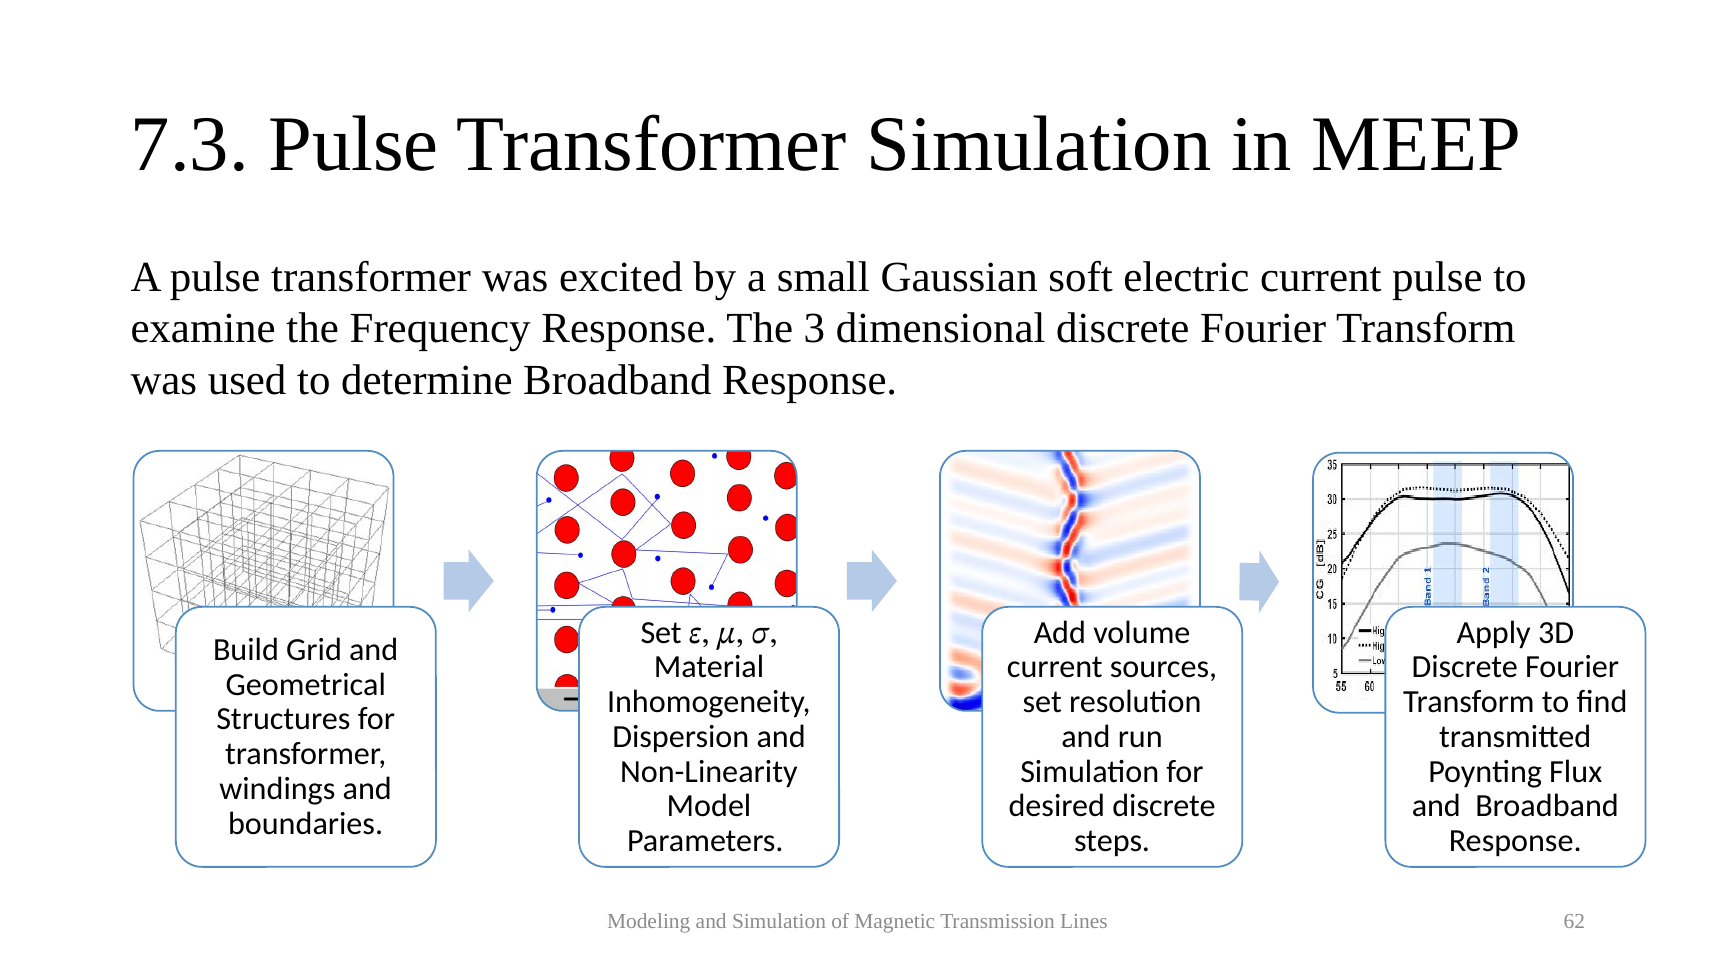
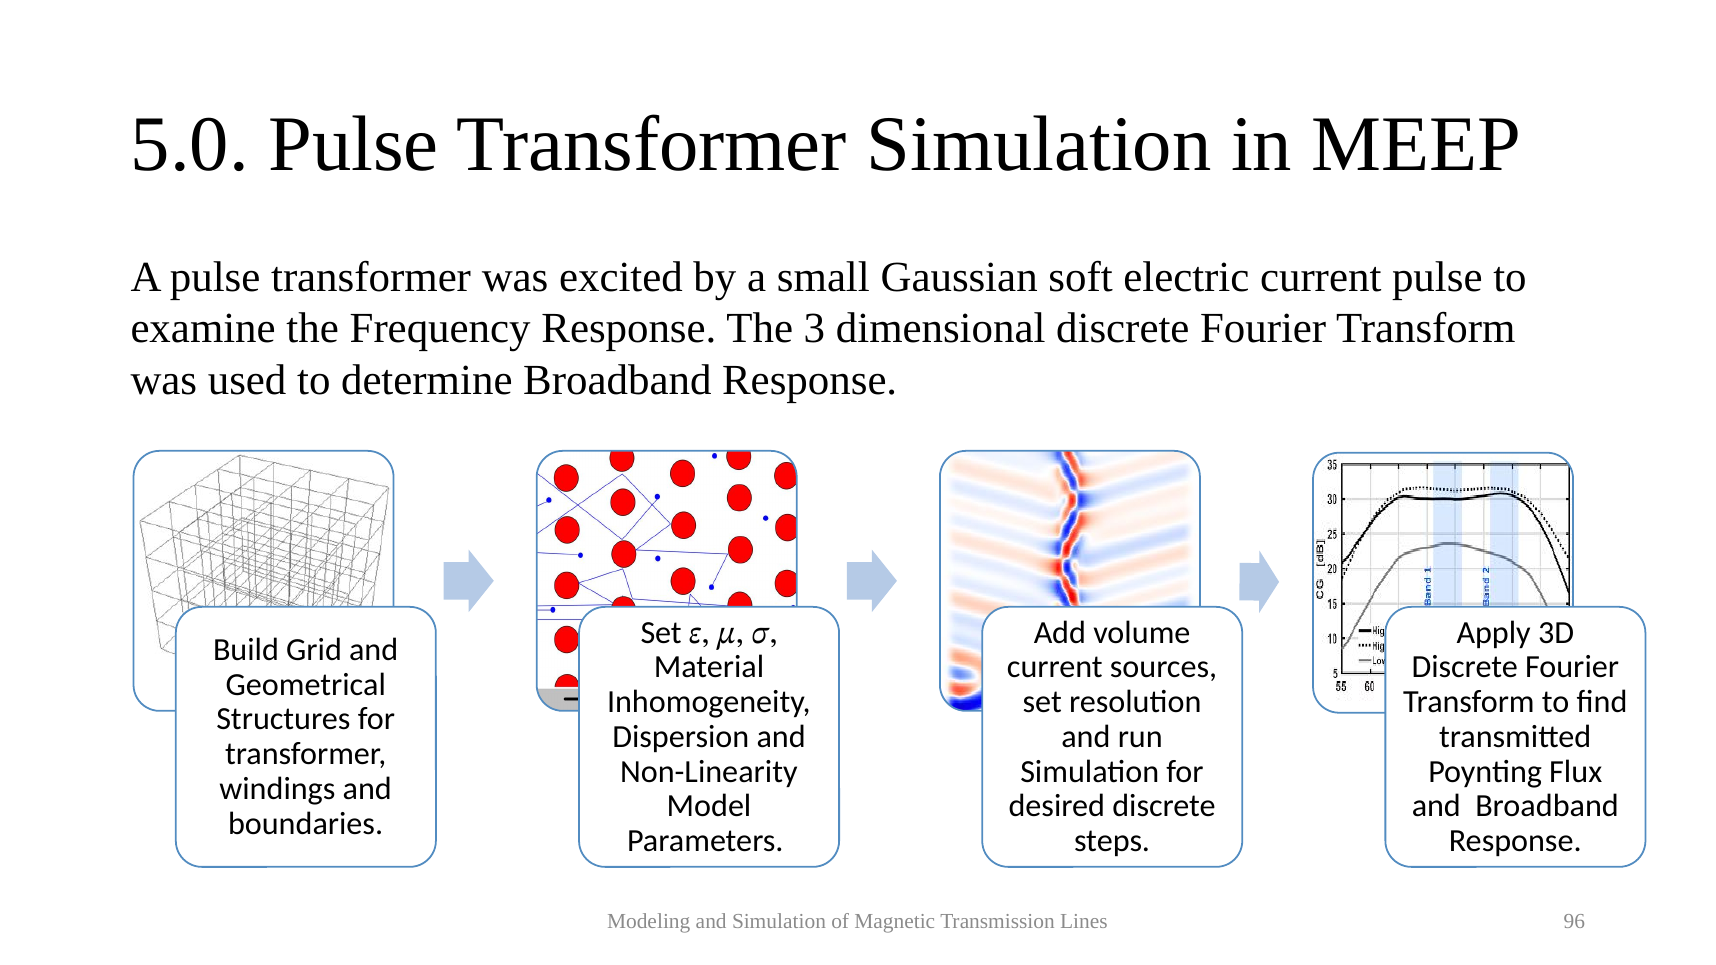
7.3: 7.3 -> 5.0 (190, 144)
62: 62 -> 96 (1574, 922)
